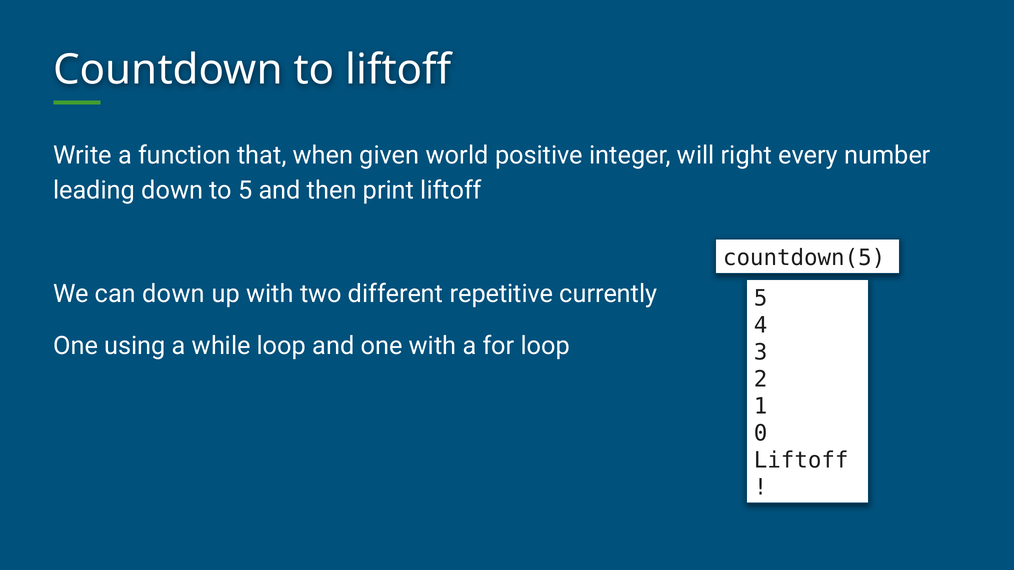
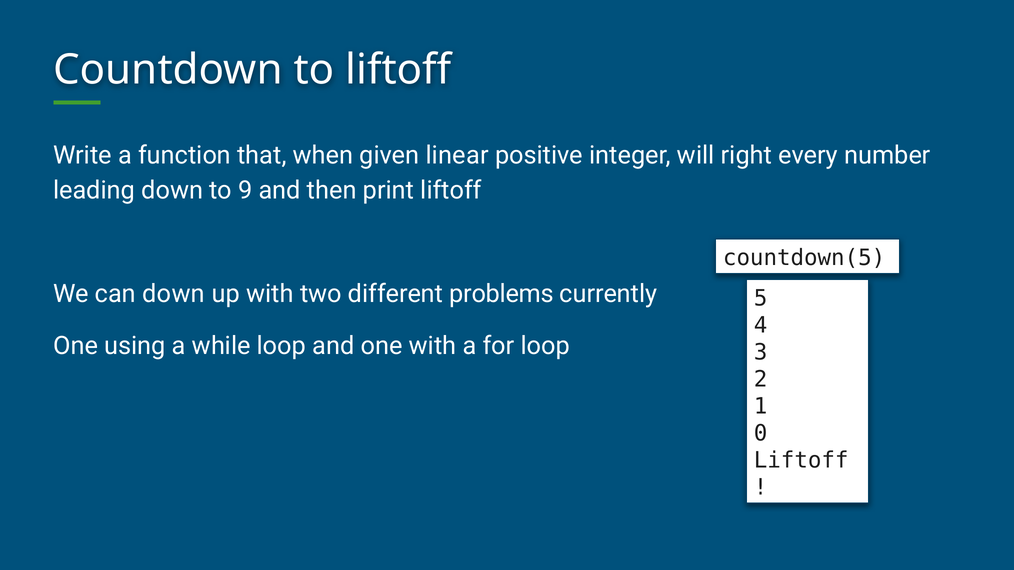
world: world -> linear (457, 156)
to 5: 5 -> 9 (245, 191)
repetitive: repetitive -> problems (502, 294)
